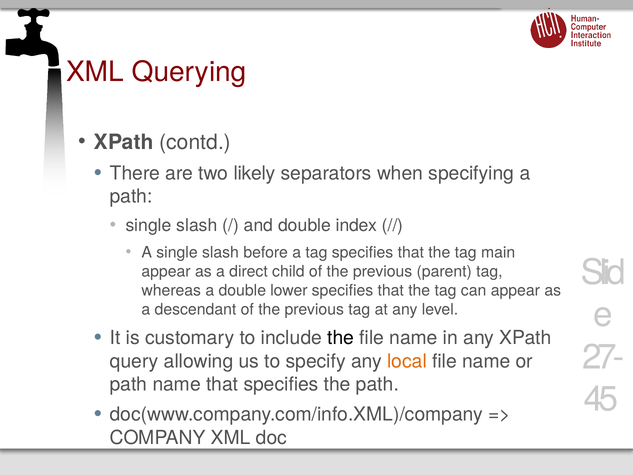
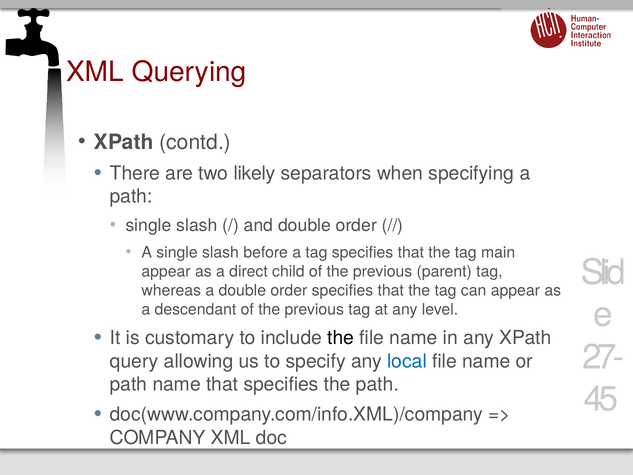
and double index: index -> order (356, 225)
a double lower: lower -> order (289, 290)
local colour: orange -> blue (407, 361)
